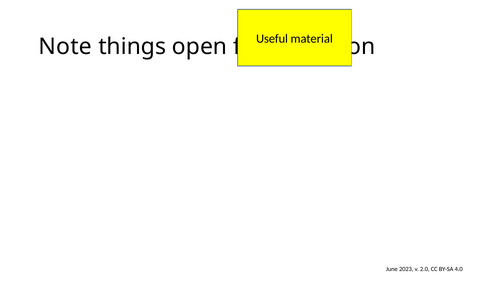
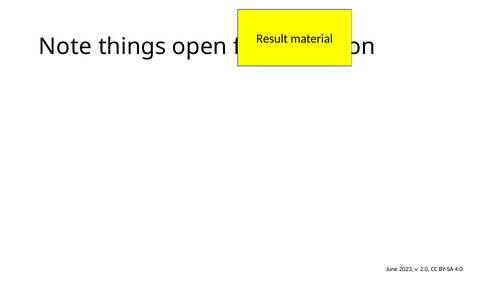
Useful: Useful -> Result (272, 39)
